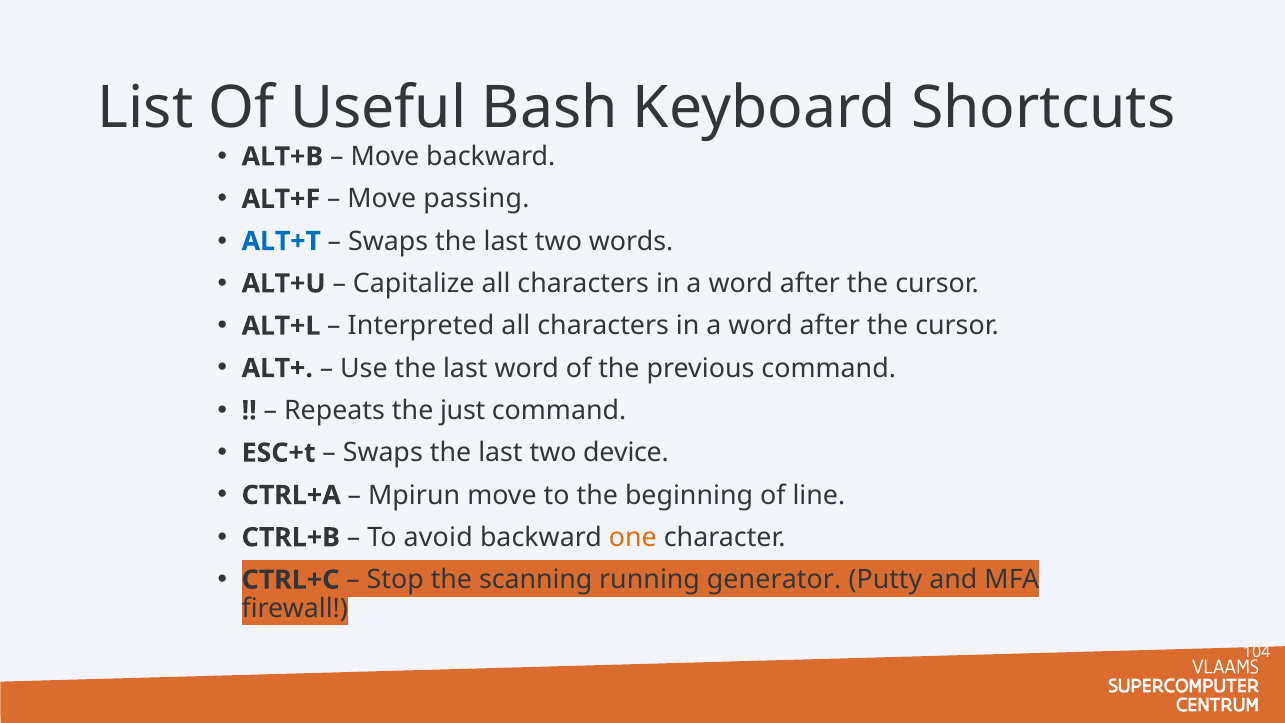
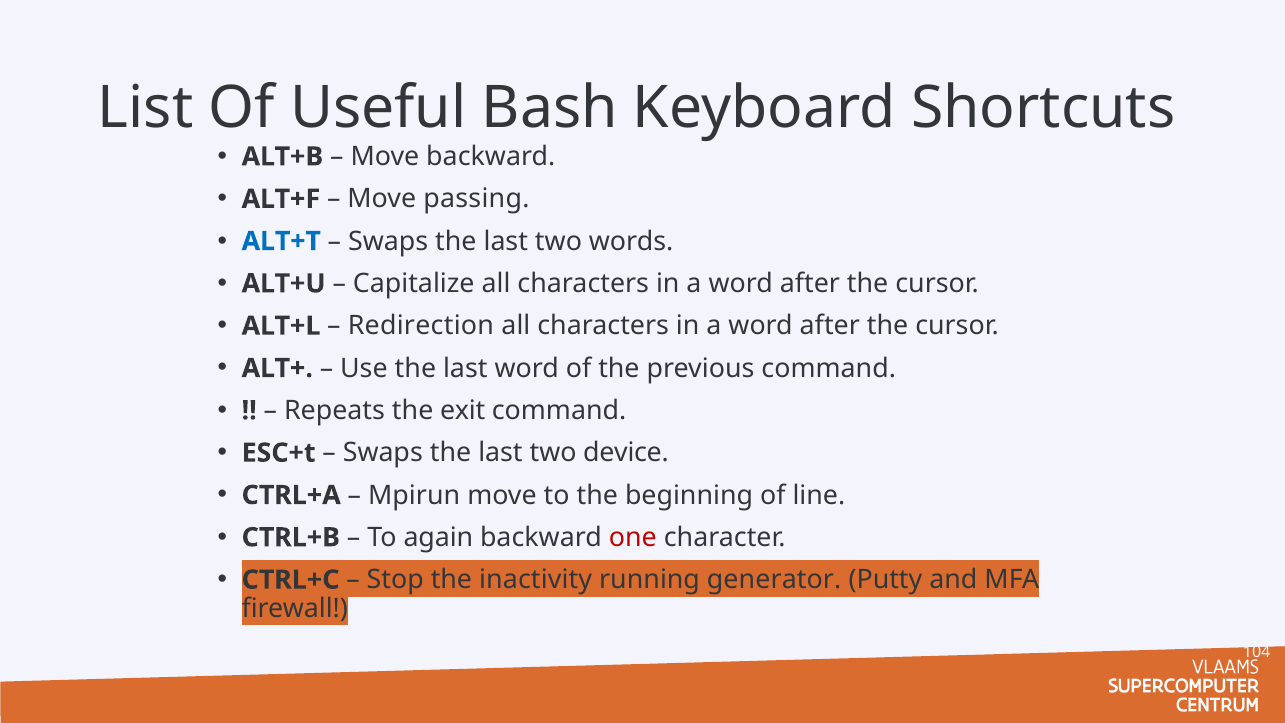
Interpreted: Interpreted -> Redirection (421, 326)
just: just -> exit (463, 410)
avoid: avoid -> again (438, 537)
one colour: orange -> red (633, 537)
scanning: scanning -> inactivity (536, 580)
